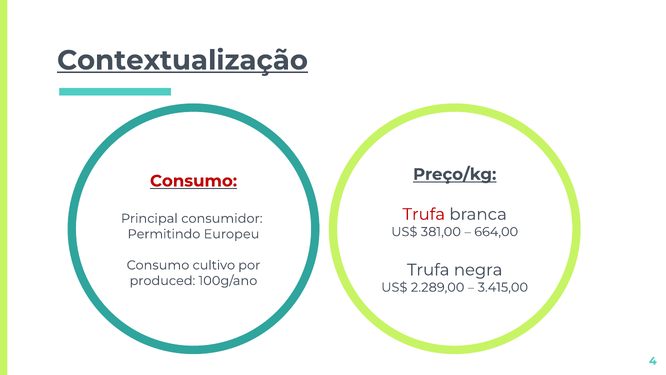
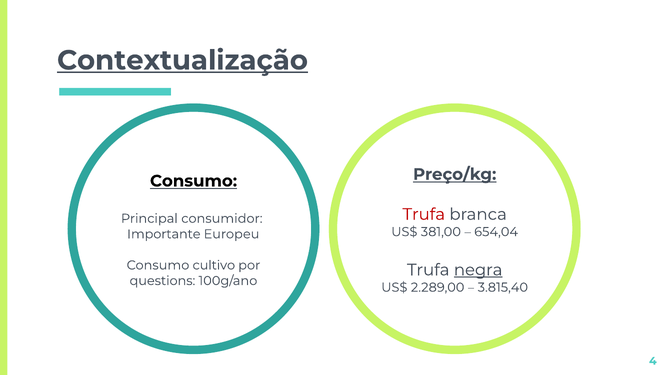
Consumo colour: red -> black (194, 181)
664,00: 664,00 -> 654,04 (496, 232)
Permitindo: Permitindo -> Importante (164, 234)
negra underline: none -> present (478, 270)
produced: produced -> questions (162, 281)
3.415,00: 3.415,00 -> 3.815,40 (503, 287)
